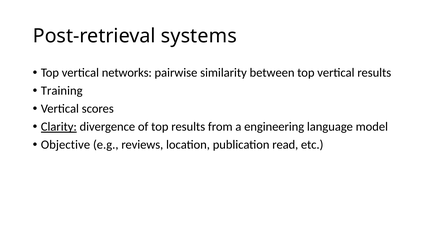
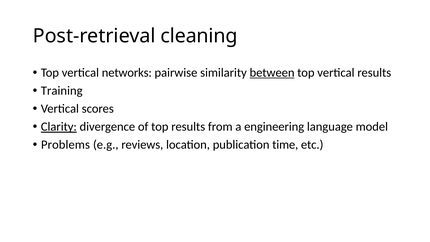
systems: systems -> cleaning (199, 36)
between underline: none -> present (272, 73)
Objective: Objective -> Problems (65, 145)
read: read -> time (285, 145)
